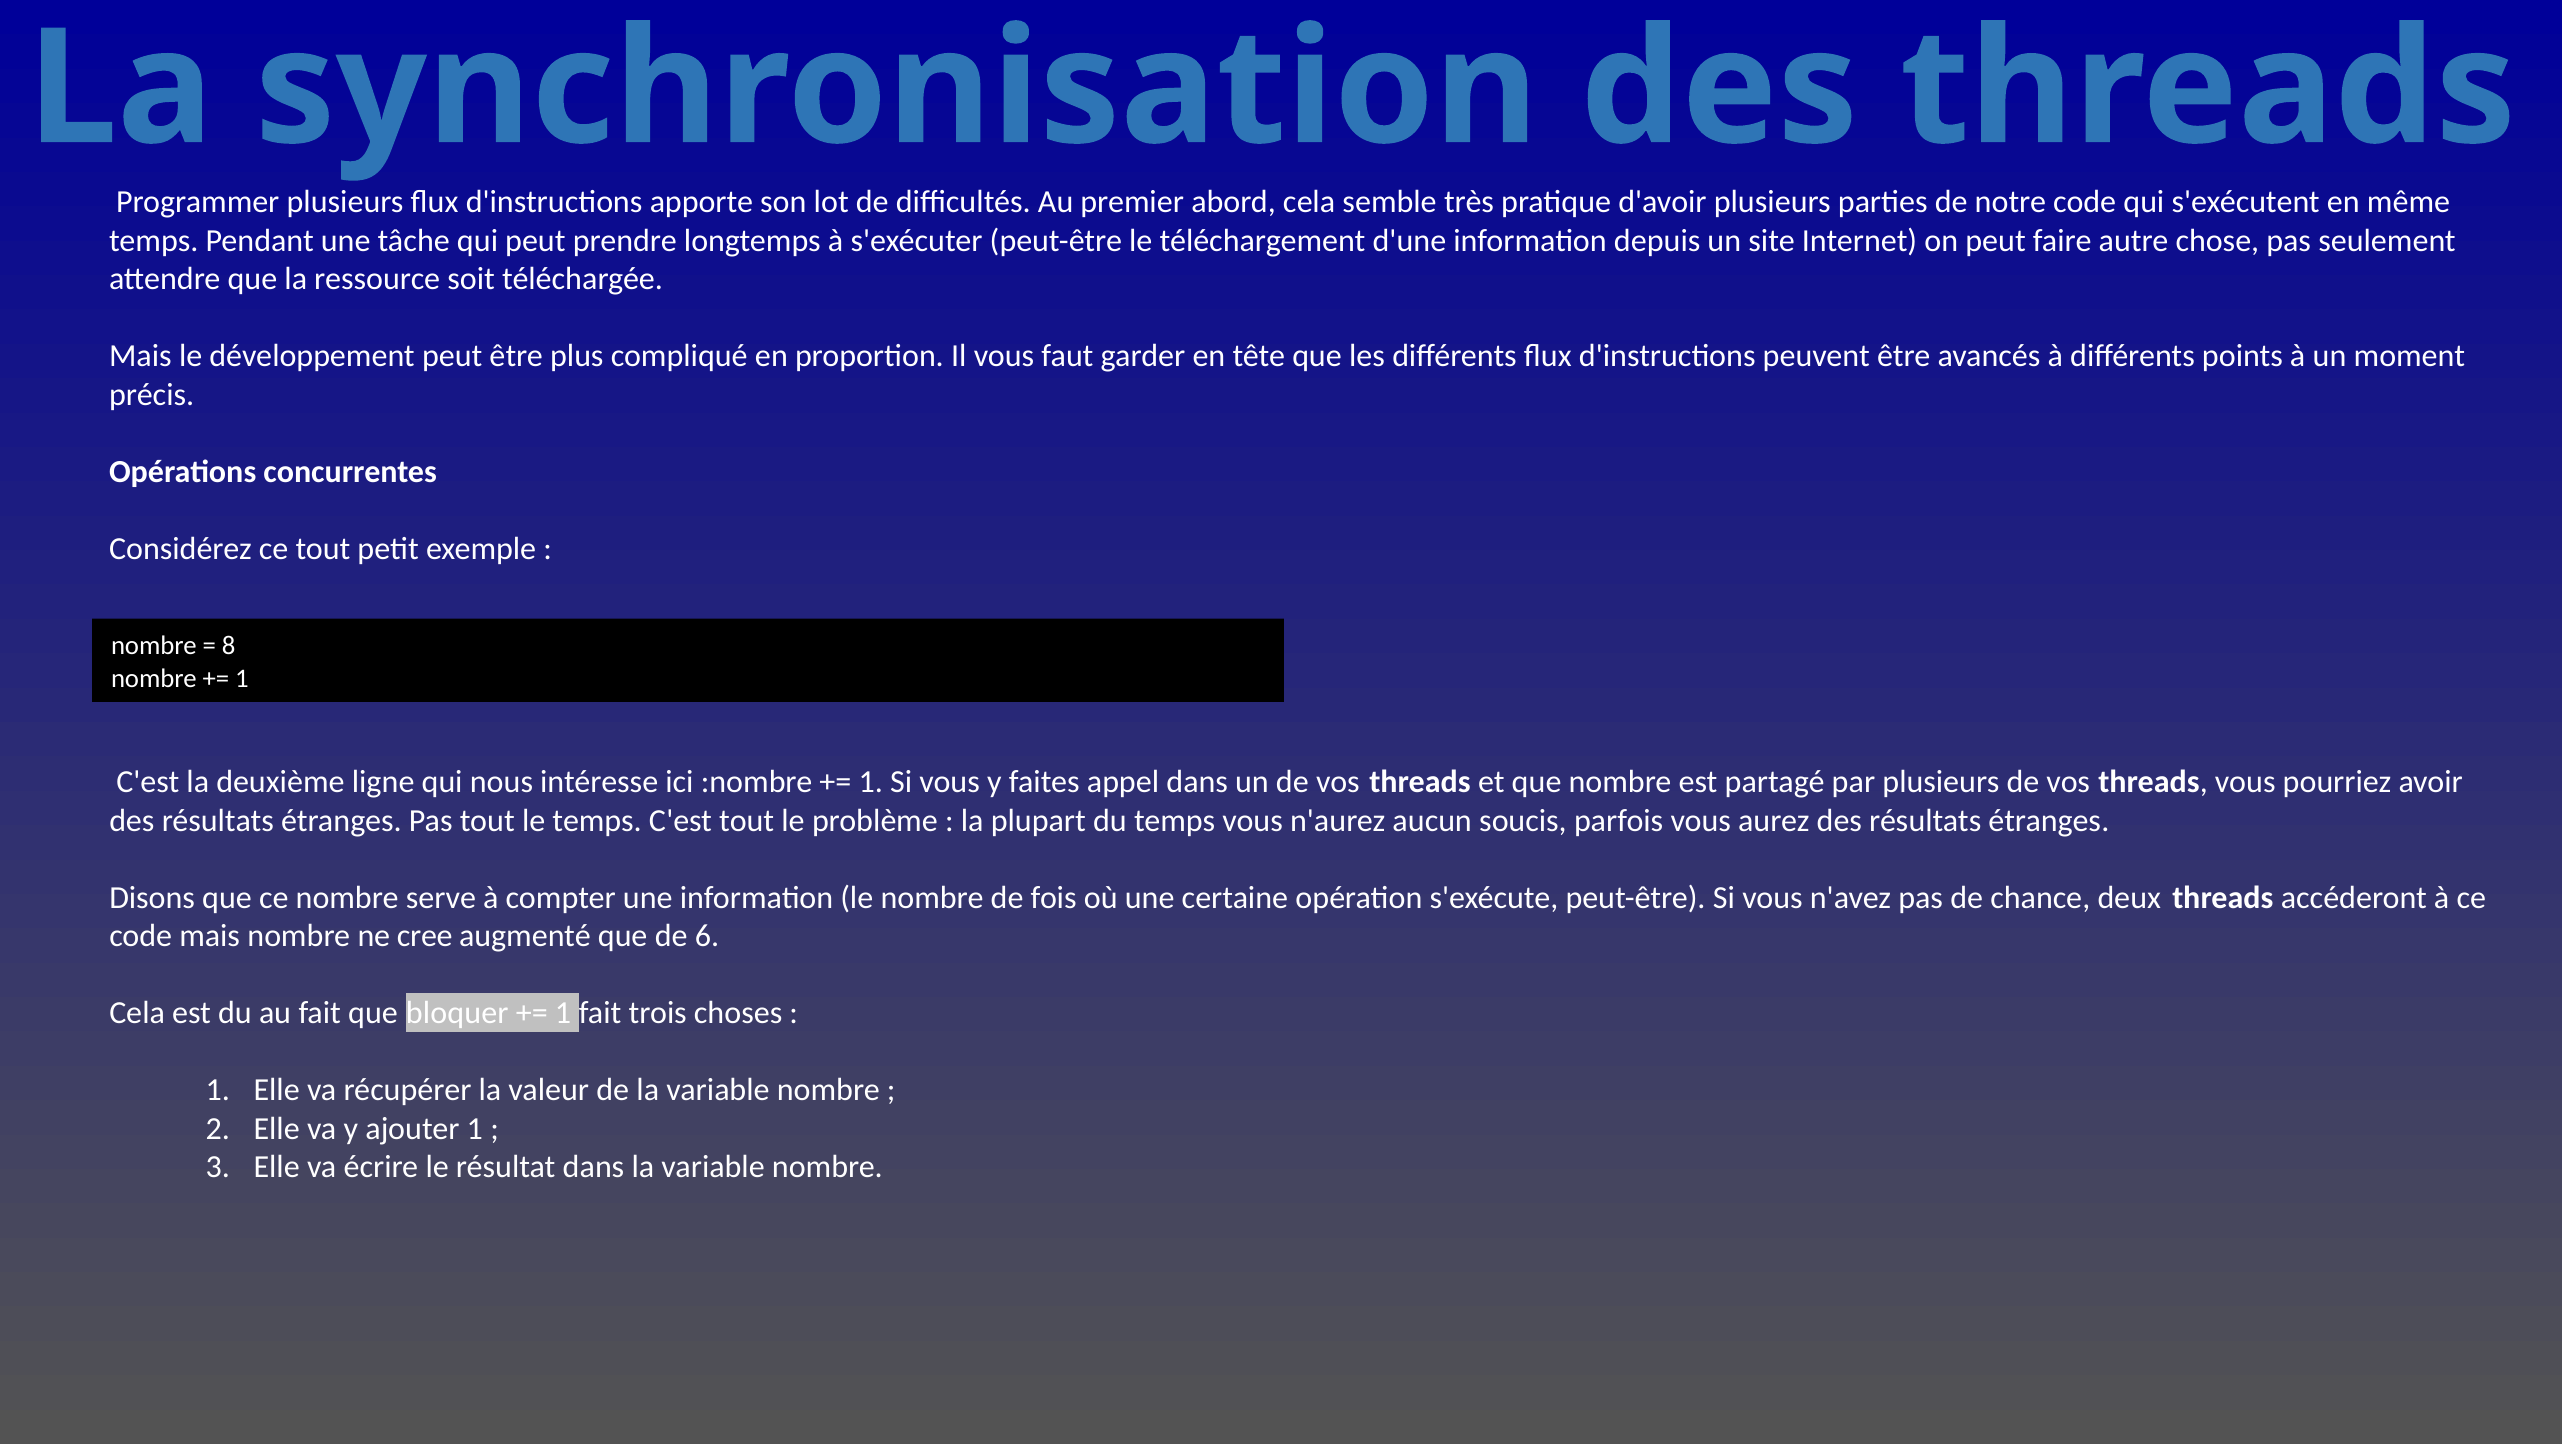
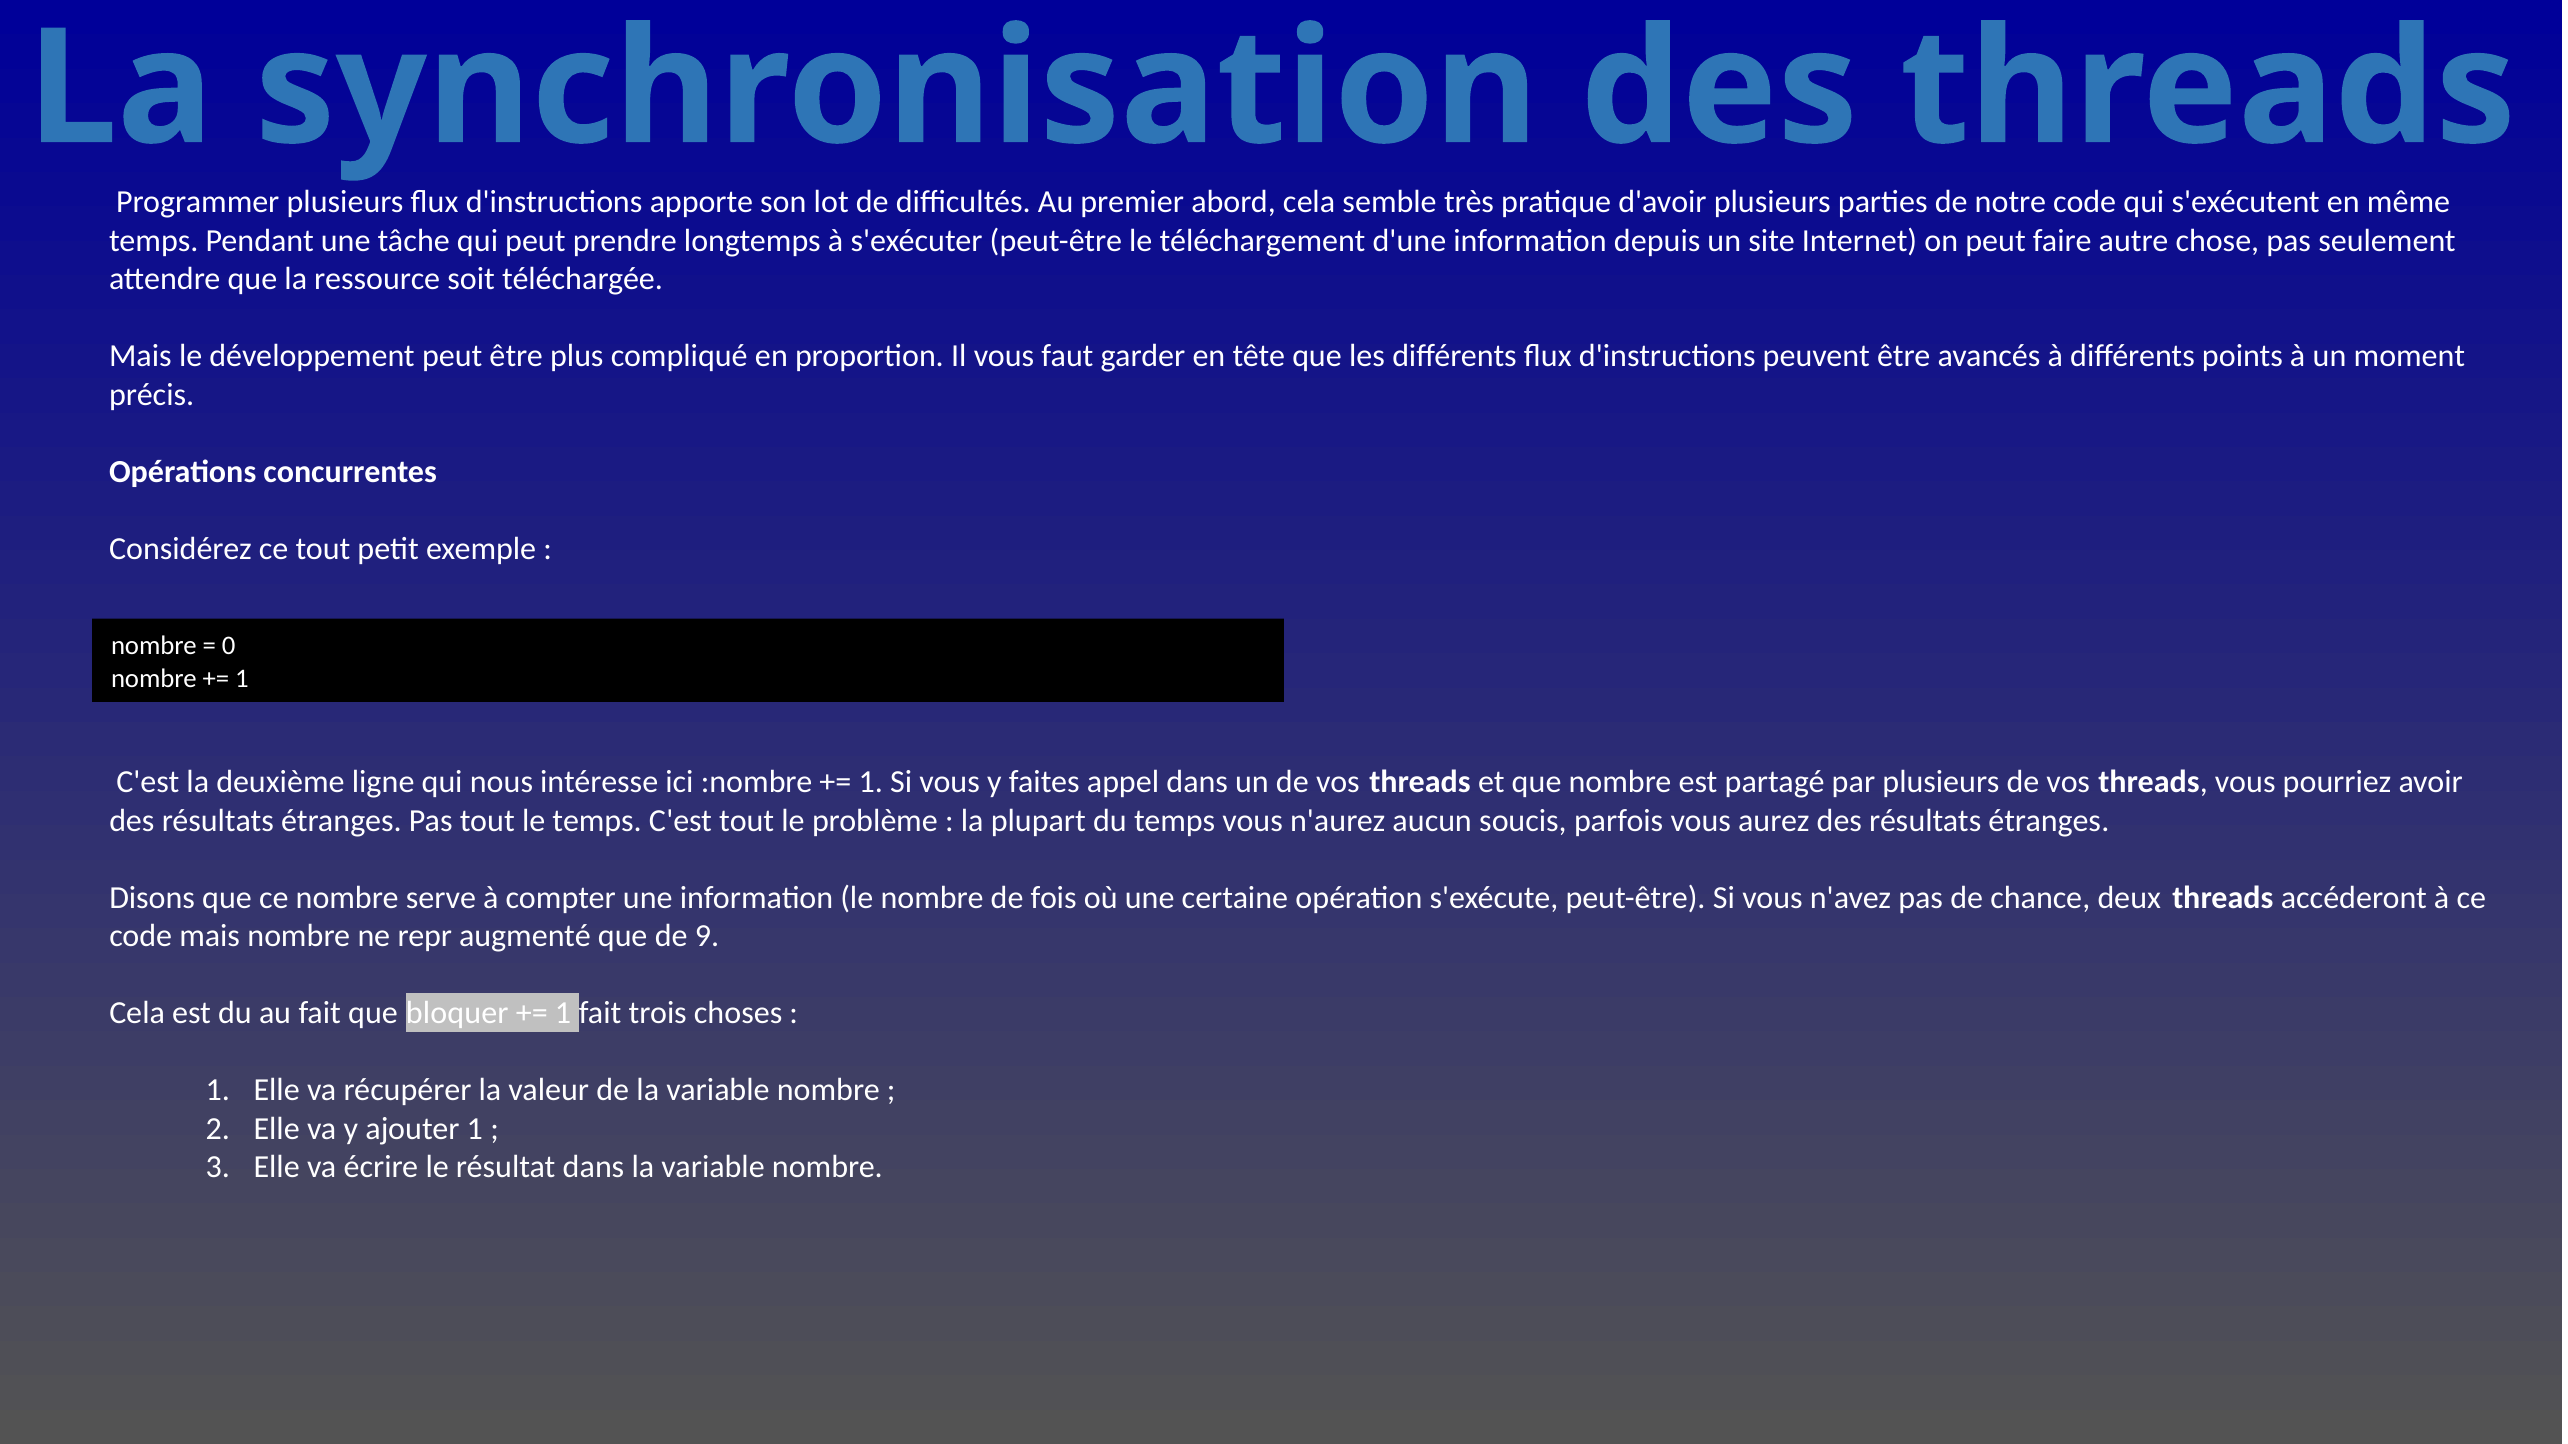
8: 8 -> 0 (229, 646)
cree: cree -> repr (425, 936)
6: 6 -> 9 (707, 936)
